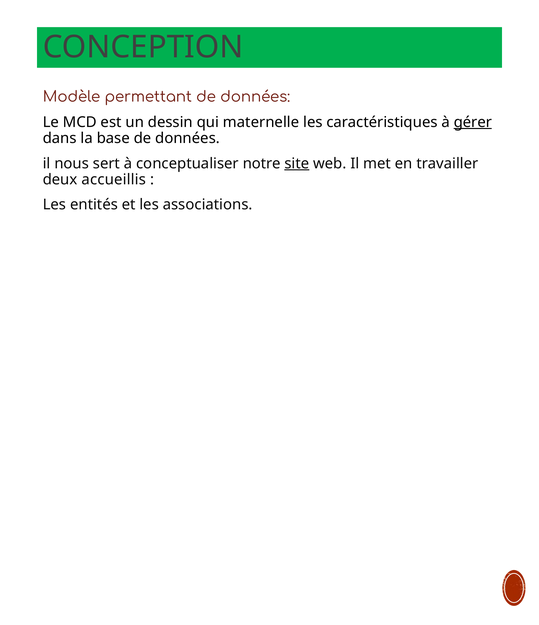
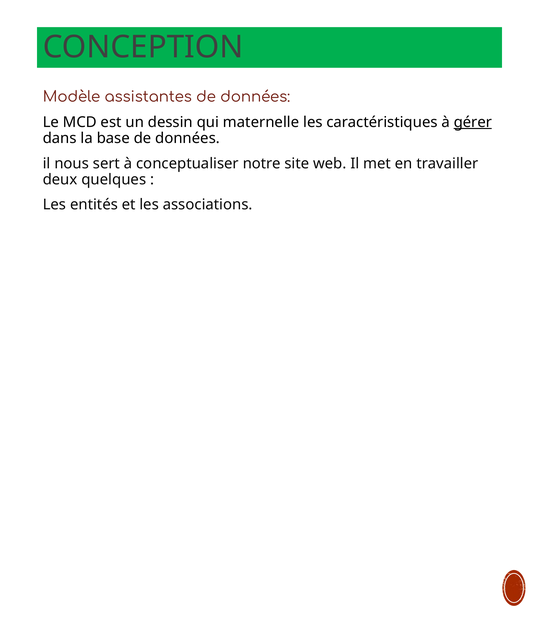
permettant: permettant -> assistantes (148, 97)
site underline: present -> none (297, 163)
accueillis: accueillis -> quelques (114, 180)
